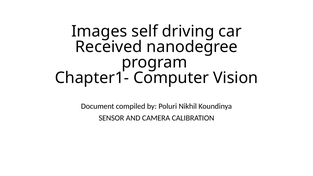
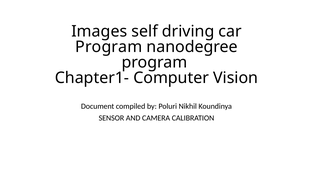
Received: Received -> Program (109, 47)
